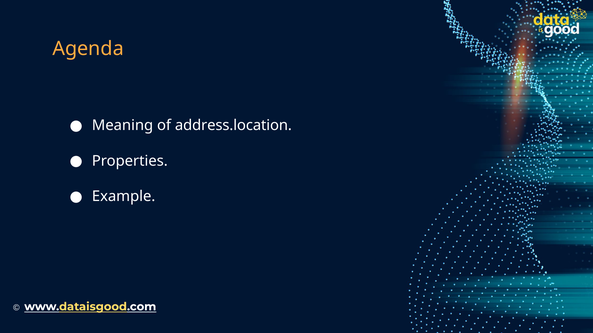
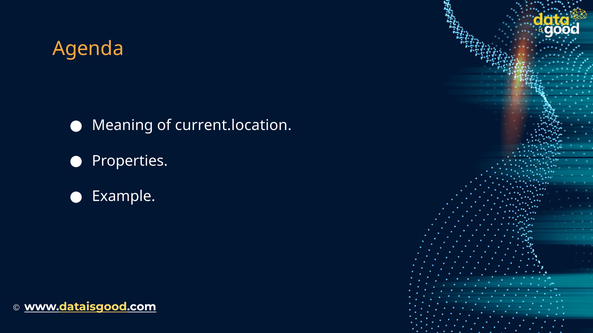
address.location: address.location -> current.location (233, 126)
